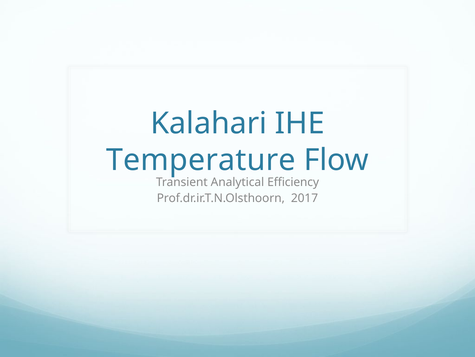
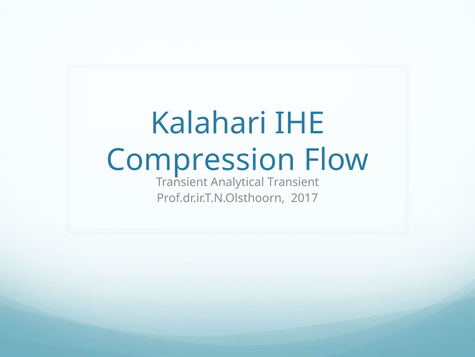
Temperature: Temperature -> Compression (201, 160)
Analytical Efficiency: Efficiency -> Transient (293, 182)
